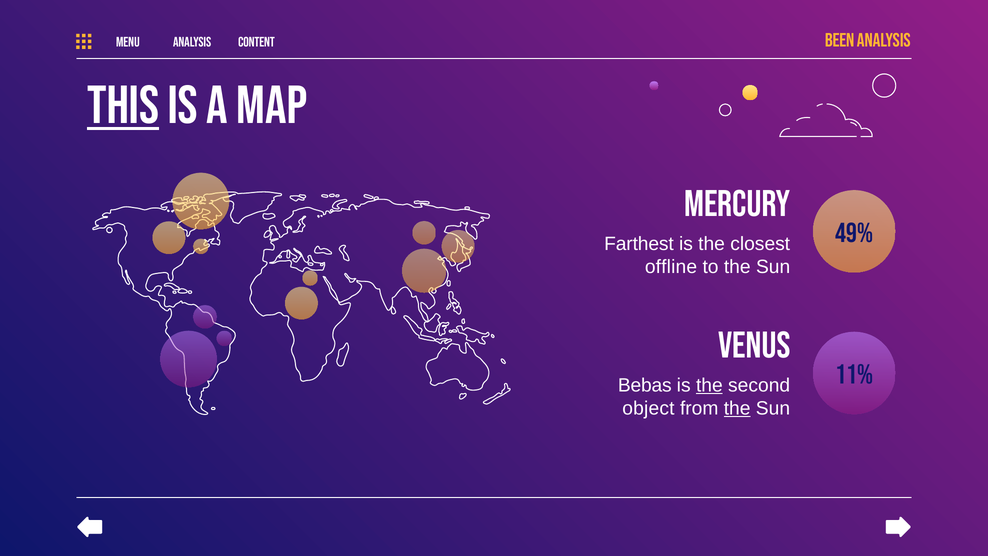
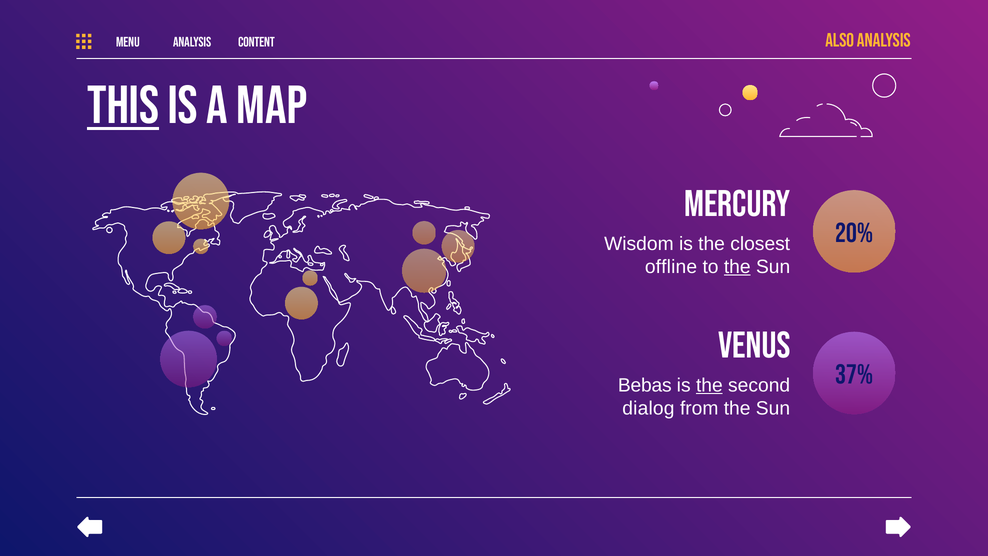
Been: Been -> Also (840, 41)
49%: 49% -> 20% (854, 233)
Farthest: Farthest -> Wisdom (639, 244)
the underline: none -> present (737, 267)
11%: 11% -> 37% (854, 375)
object: object -> dialog (648, 408)
the underline: present -> none (737, 408)
